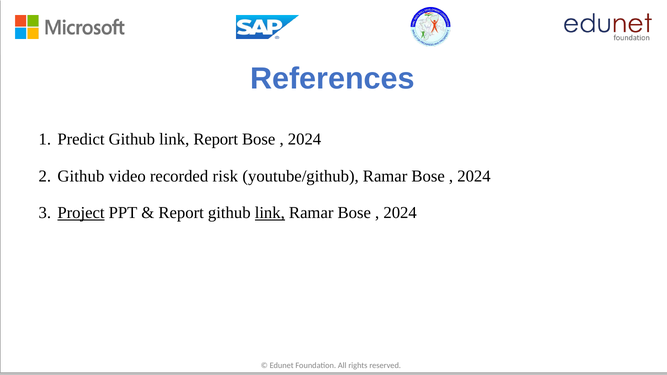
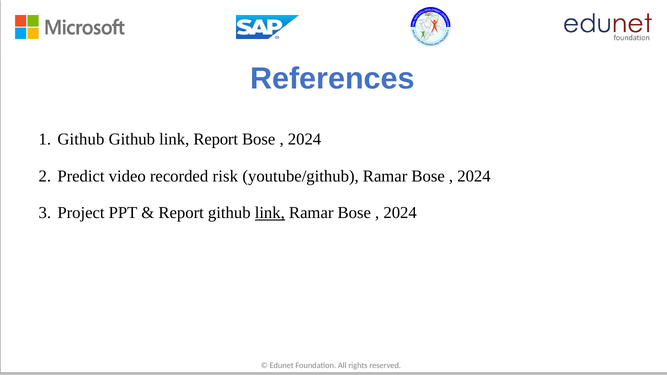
Predict: Predict -> Github (81, 139)
Github: Github -> Predict (81, 176)
Project underline: present -> none (81, 213)
